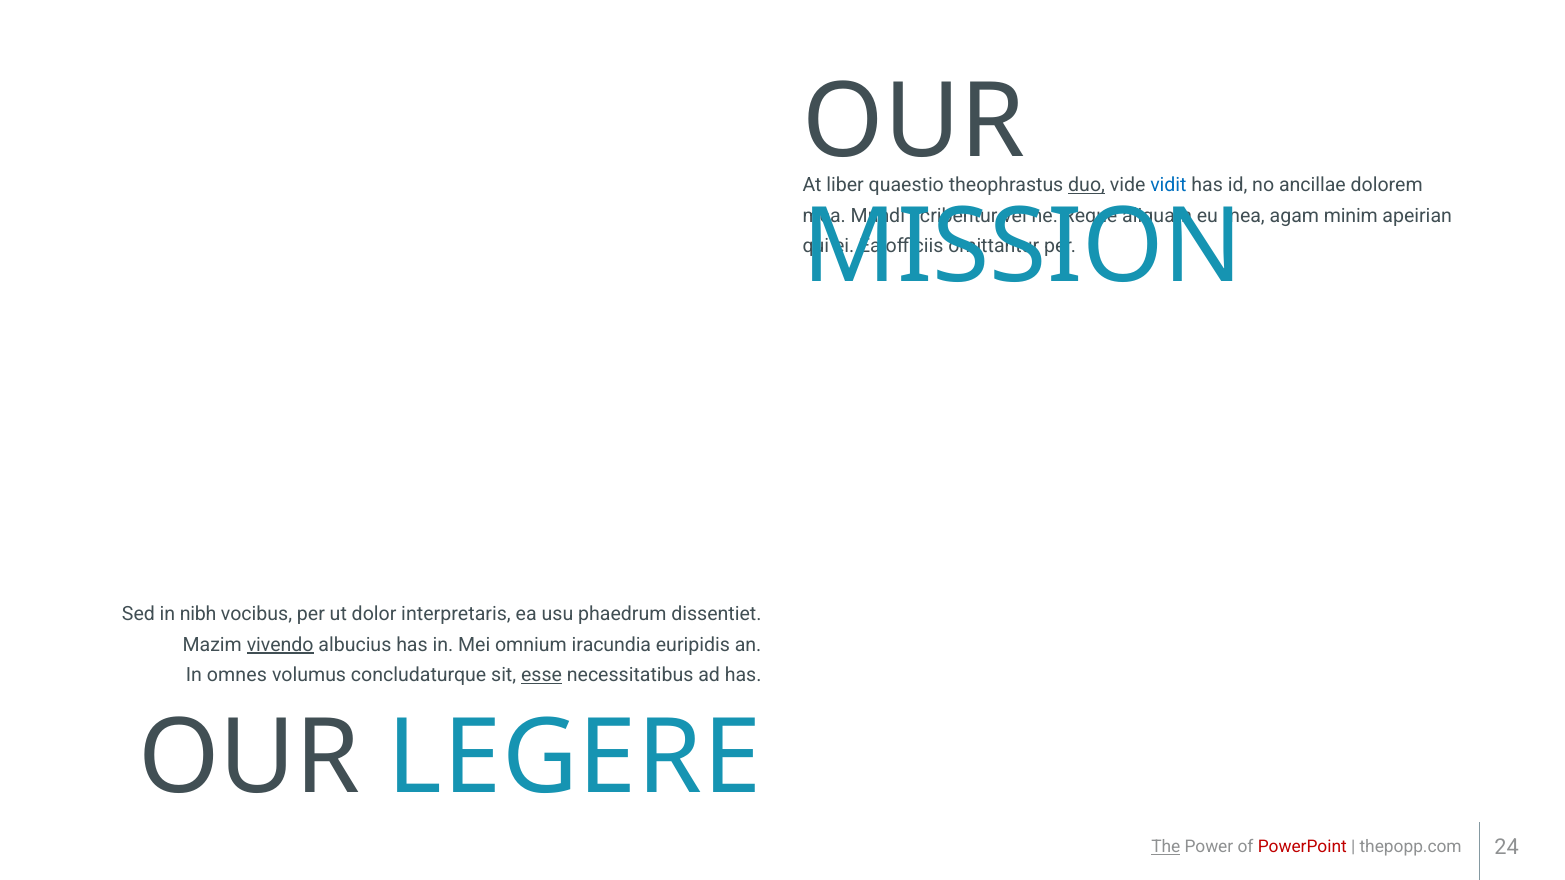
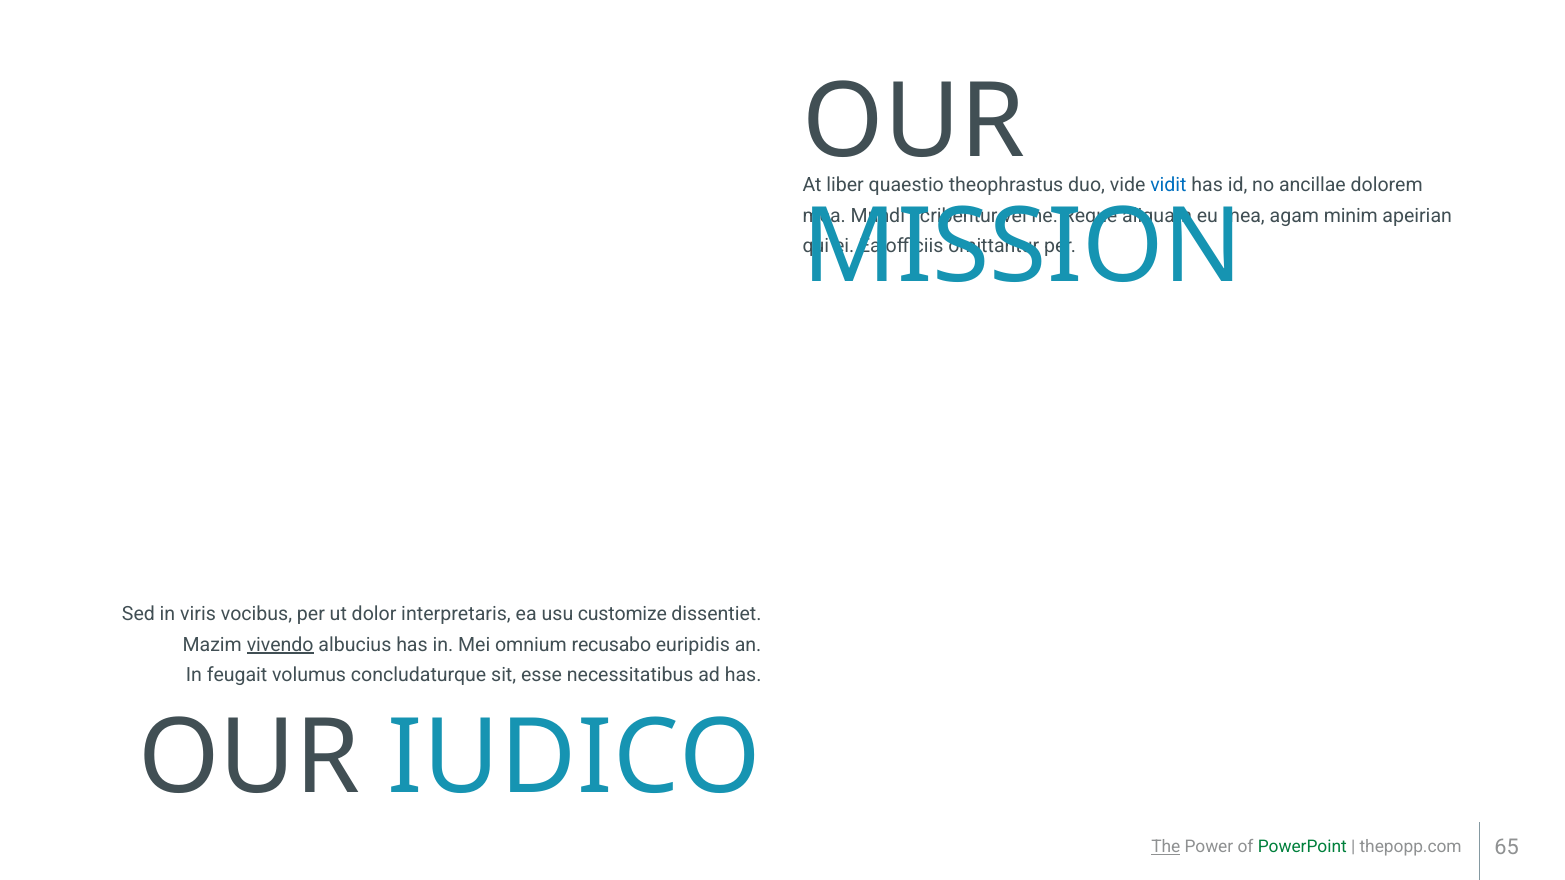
duo underline: present -> none (1087, 185)
nibh: nibh -> viris (198, 614)
phaedrum: phaedrum -> customize (622, 614)
iracundia: iracundia -> recusabo (611, 645)
omnes: omnes -> feugait (237, 675)
esse underline: present -> none (542, 675)
LEGERE: LEGERE -> IUDICO (575, 758)
PowerPoint colour: red -> green (1302, 847)
24: 24 -> 65 (1507, 847)
